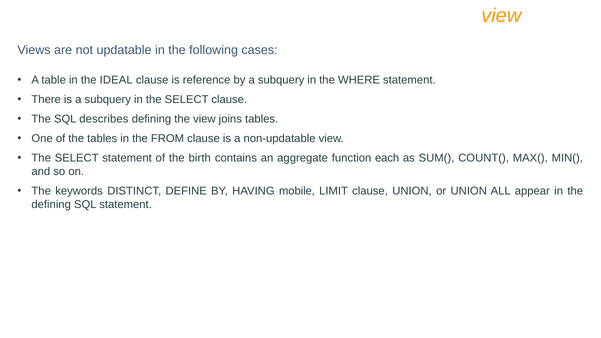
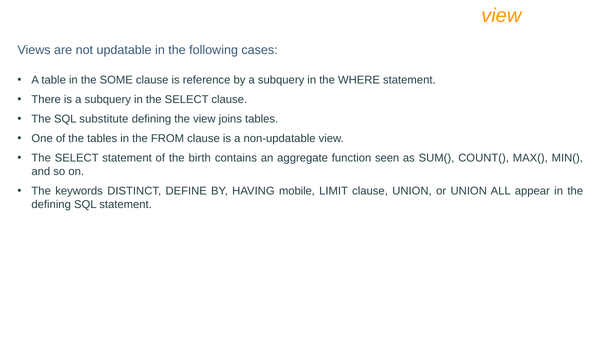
IDEAL: IDEAL -> SOME (116, 80)
describes: describes -> substitute (104, 119)
each: each -> seen (387, 158)
